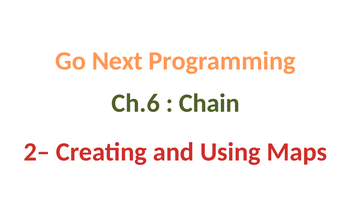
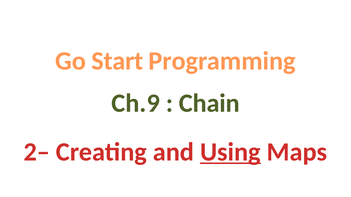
Next: Next -> Start (117, 61)
Ch.6: Ch.6 -> Ch.9 (136, 103)
Using underline: none -> present (230, 152)
